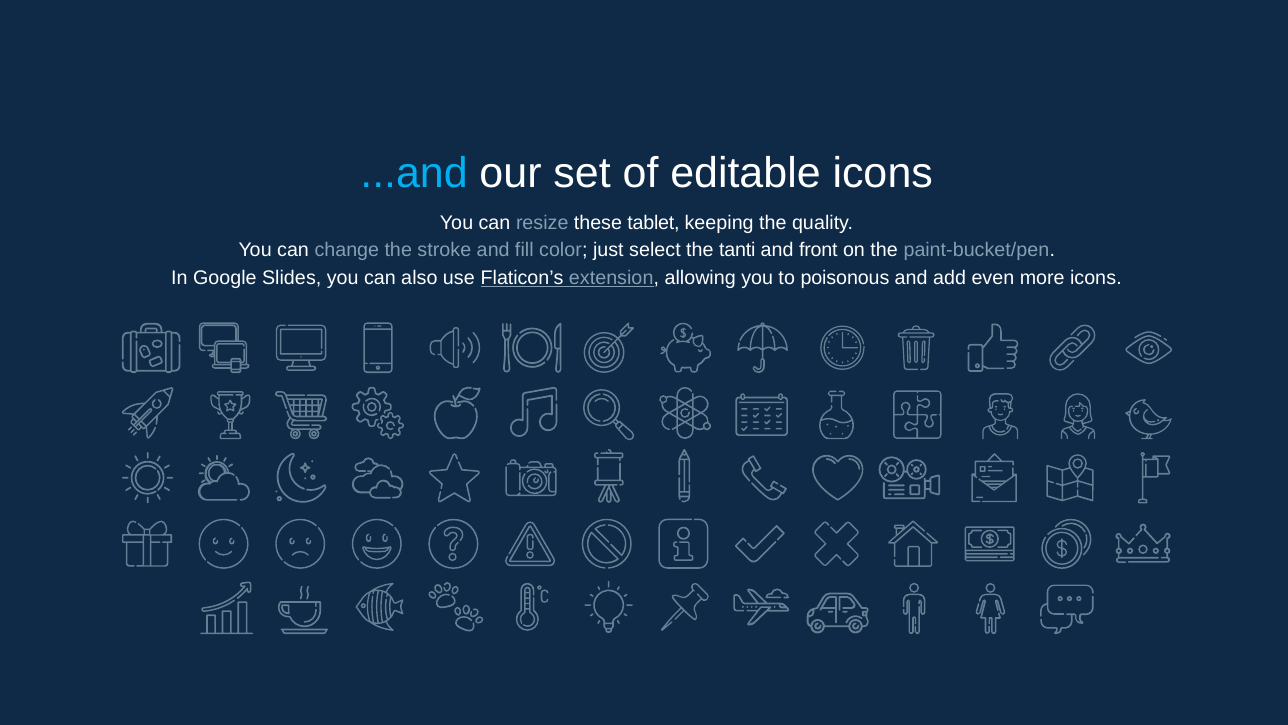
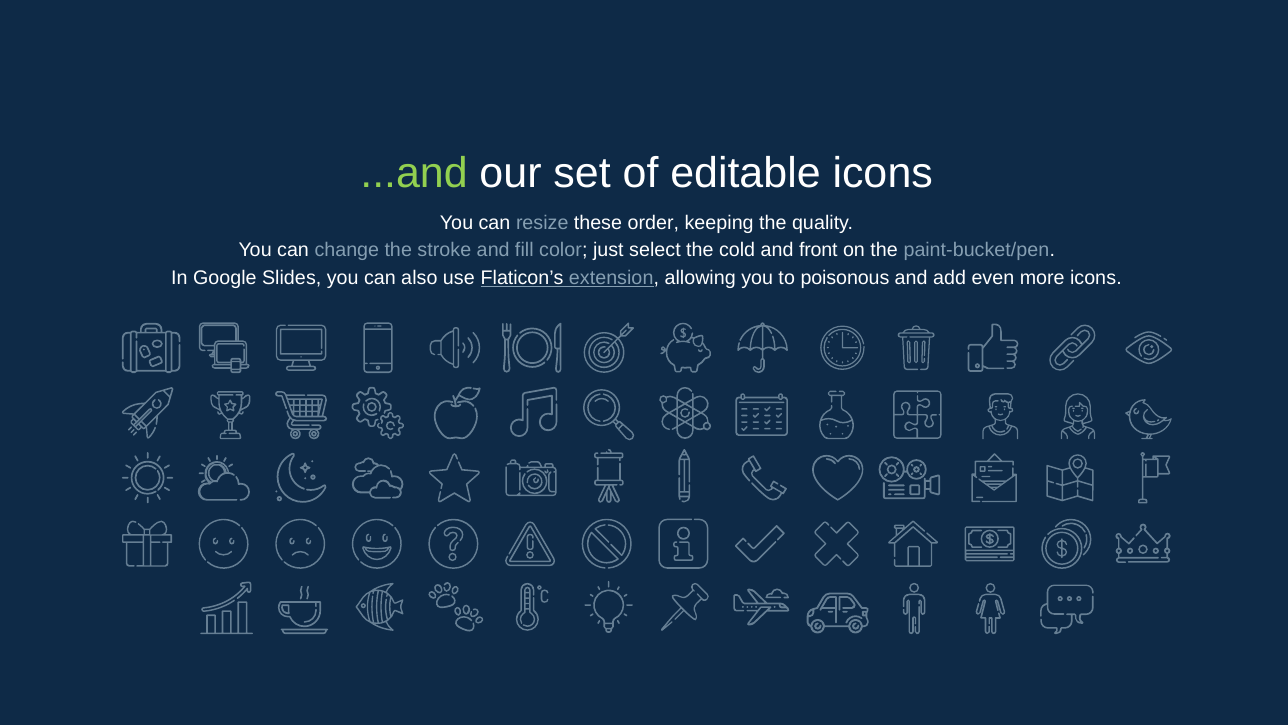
...and colour: light blue -> light green (414, 173)
tablet: tablet -> order (653, 223)
tanti: tanti -> cold (737, 250)
